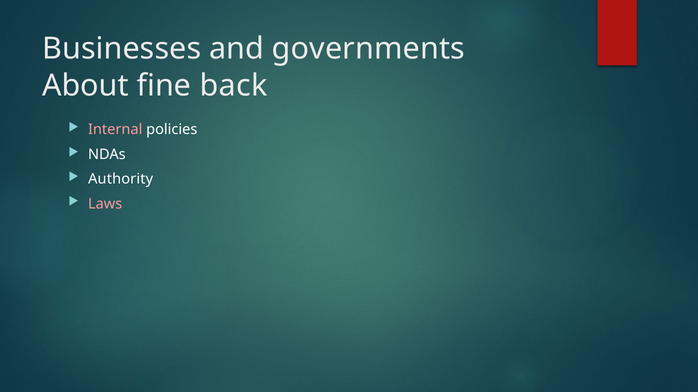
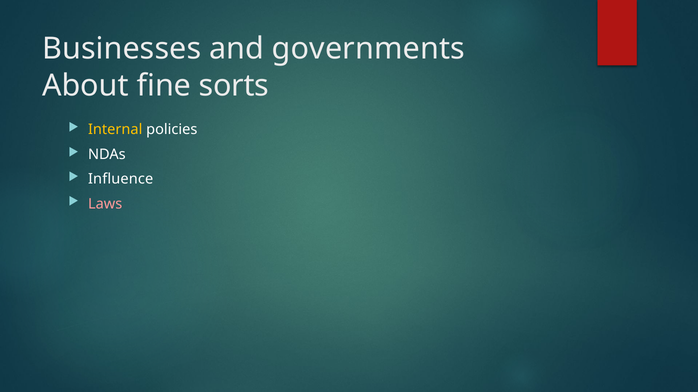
back: back -> sorts (234, 86)
Internal colour: pink -> yellow (115, 130)
Authority: Authority -> Influence (121, 179)
